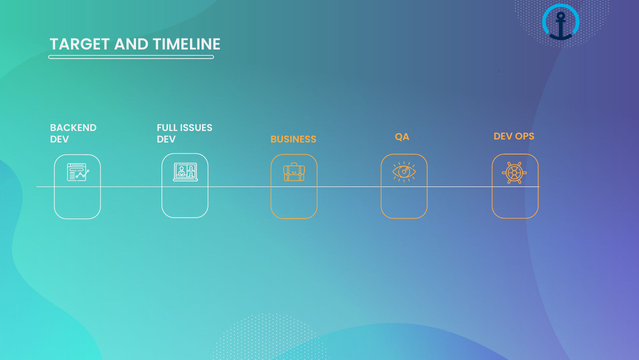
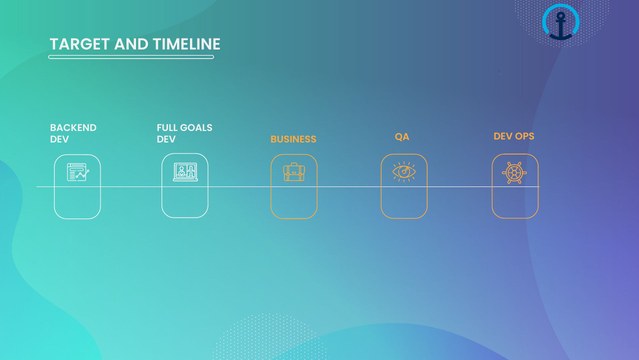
ISSUES: ISSUES -> GOALS (196, 128)
